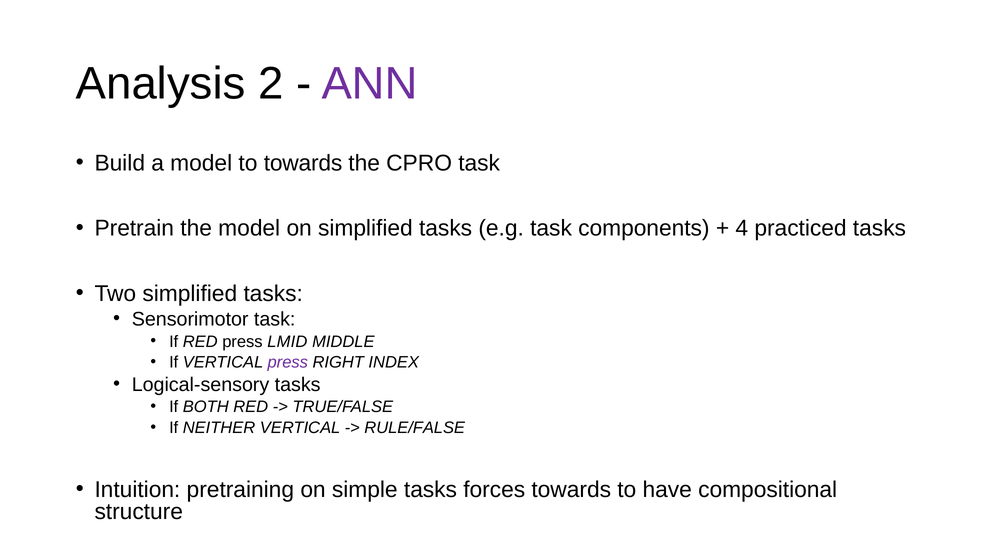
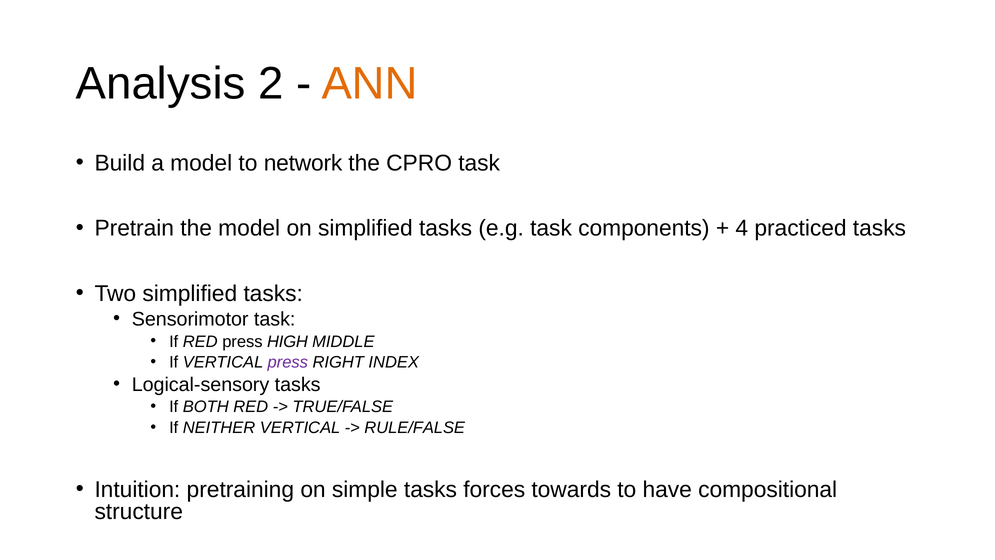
ANN colour: purple -> orange (370, 84)
to towards: towards -> network (303, 163)
LMID: LMID -> HIGH (287, 341)
